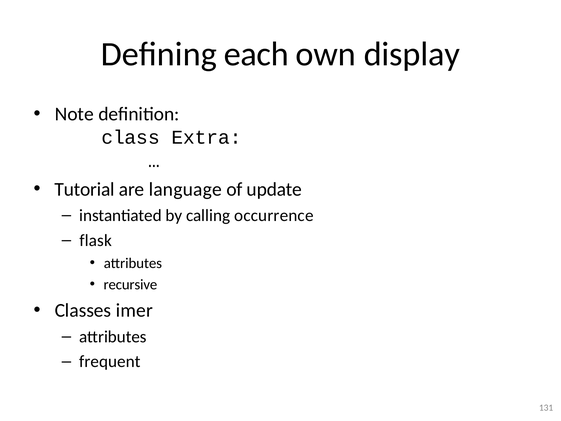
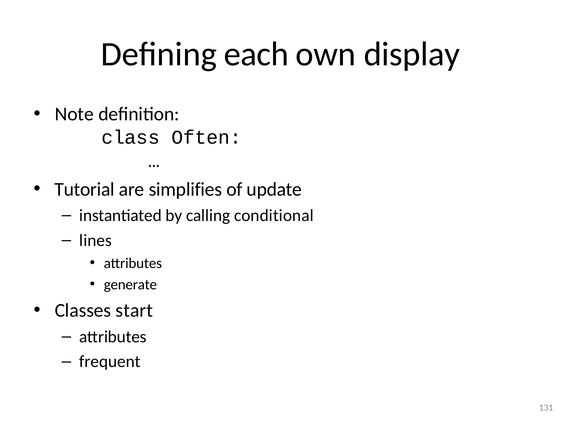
Extra: Extra -> Often (206, 137)
language: language -> simplifies (185, 189)
occurrence: occurrence -> conditional (274, 215)
flask: flask -> lines (96, 240)
recursive: recursive -> generate (130, 284)
imer: imer -> start (134, 310)
